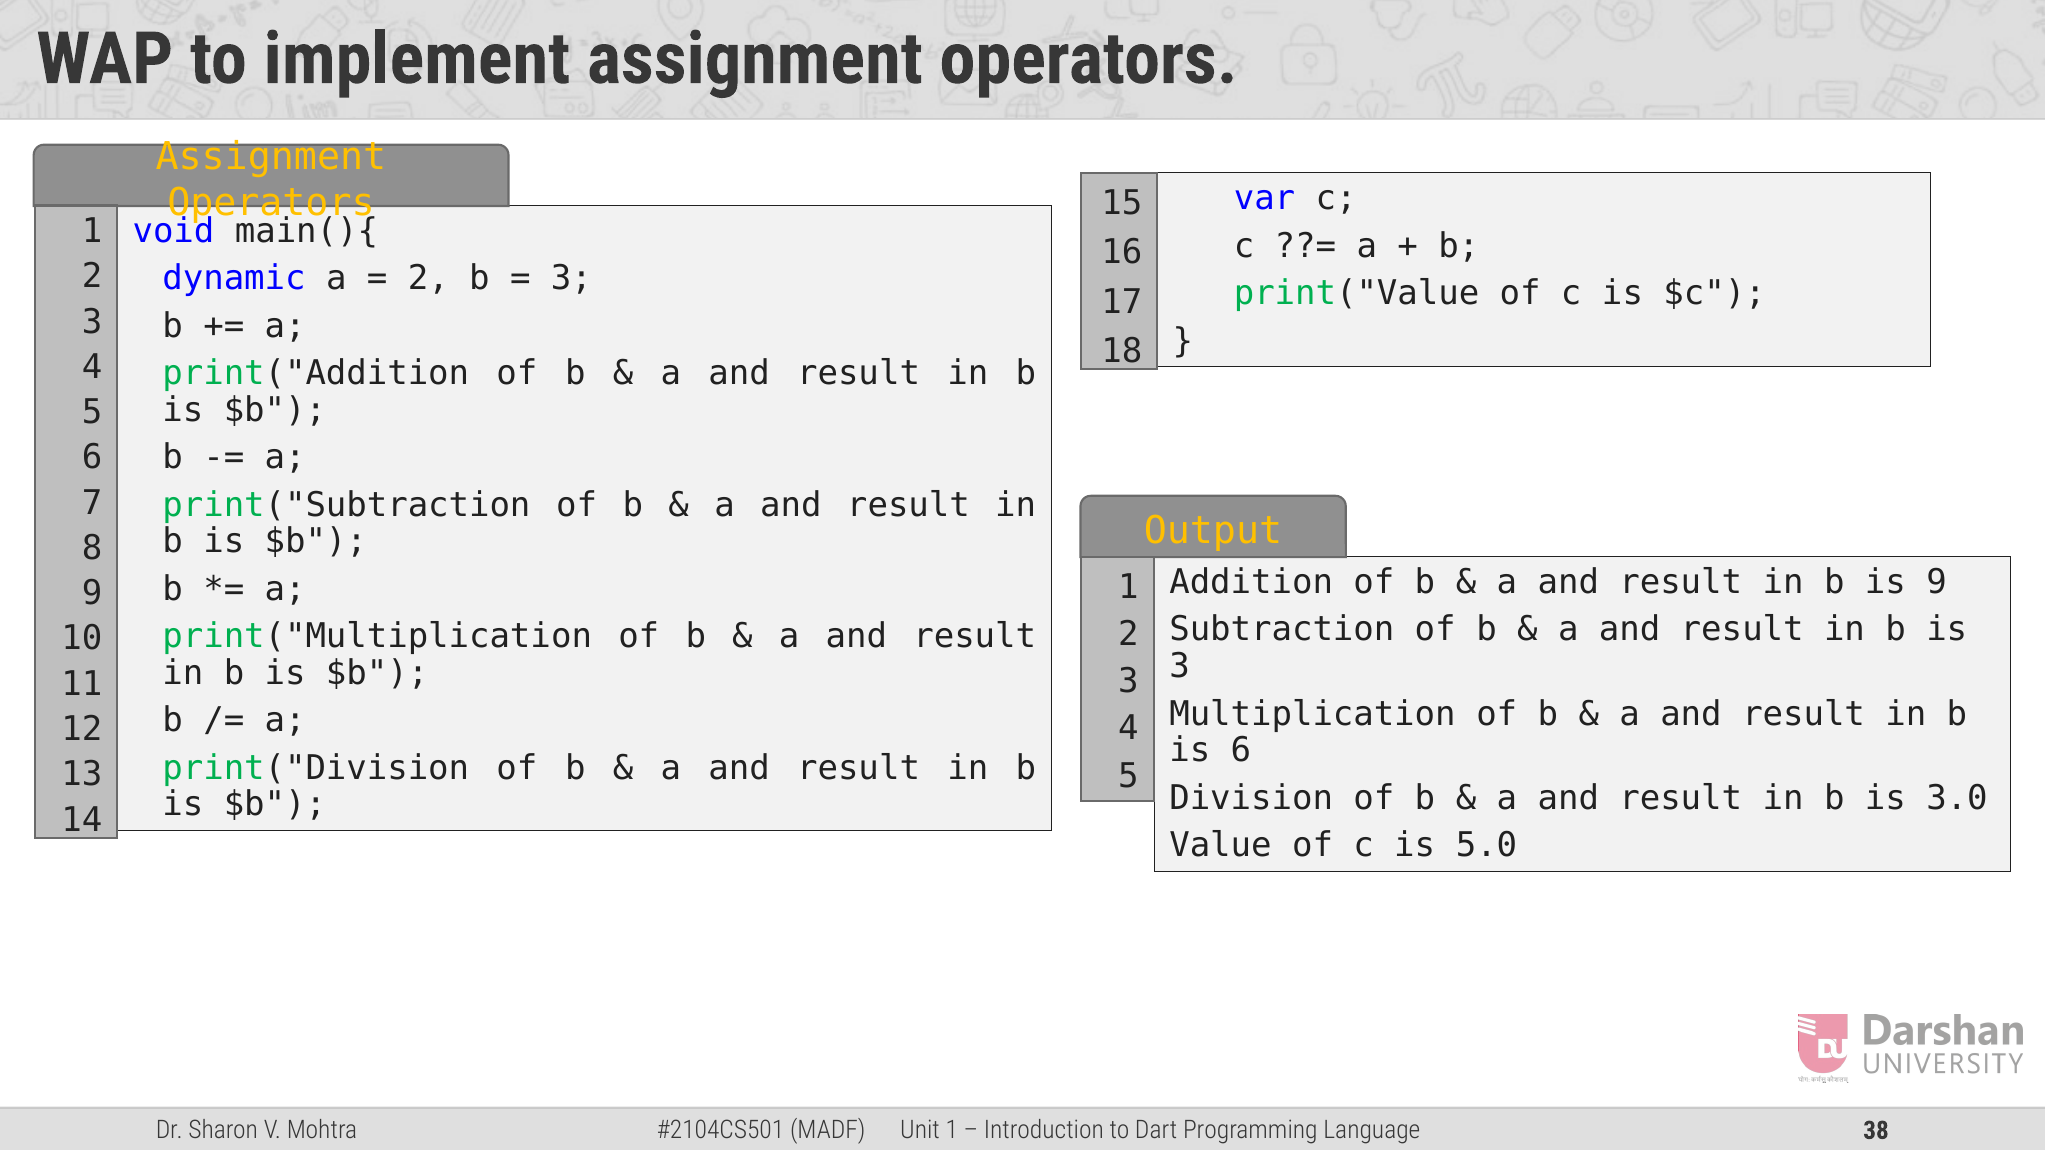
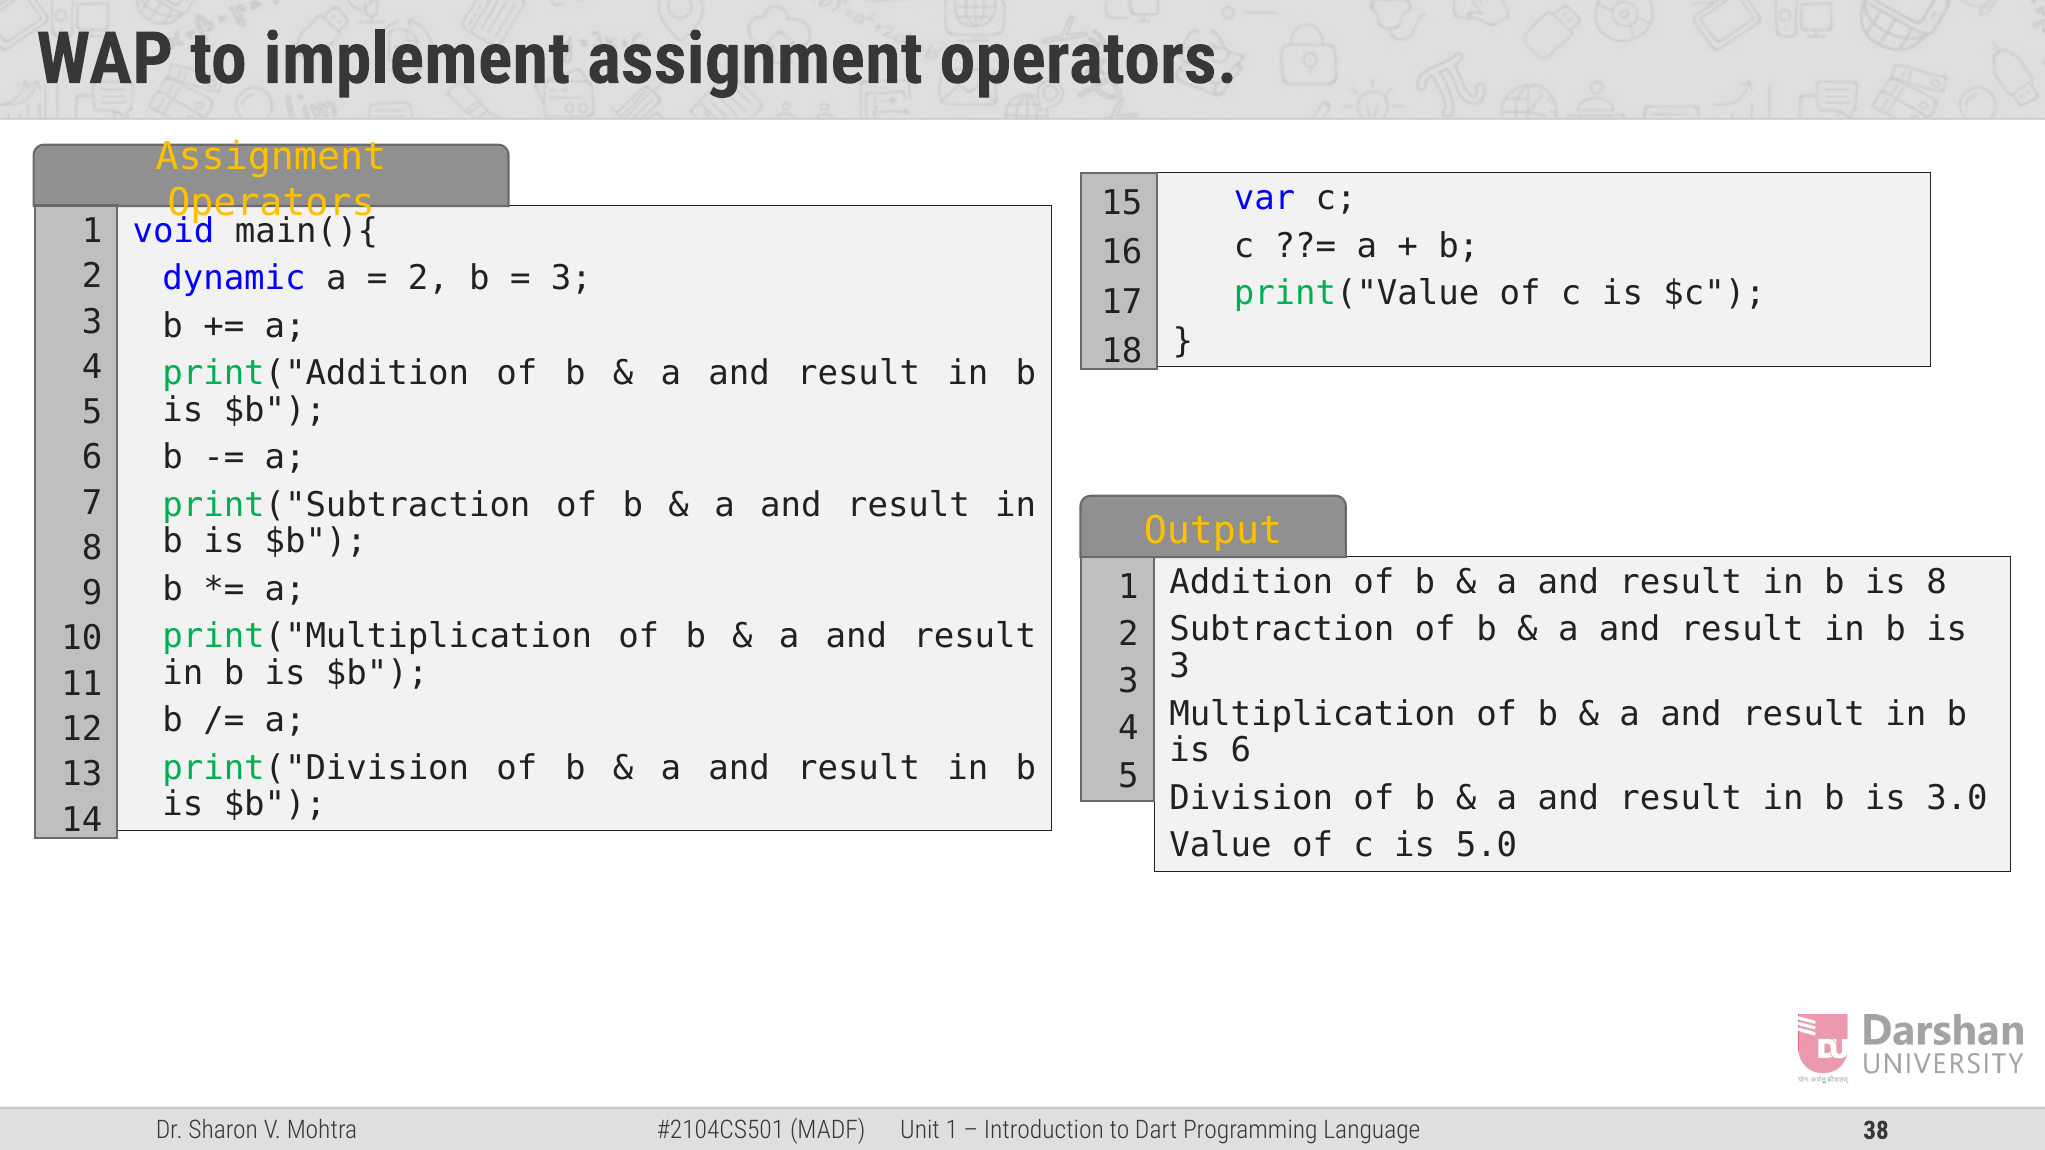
is 9: 9 -> 8 (1937, 582)
